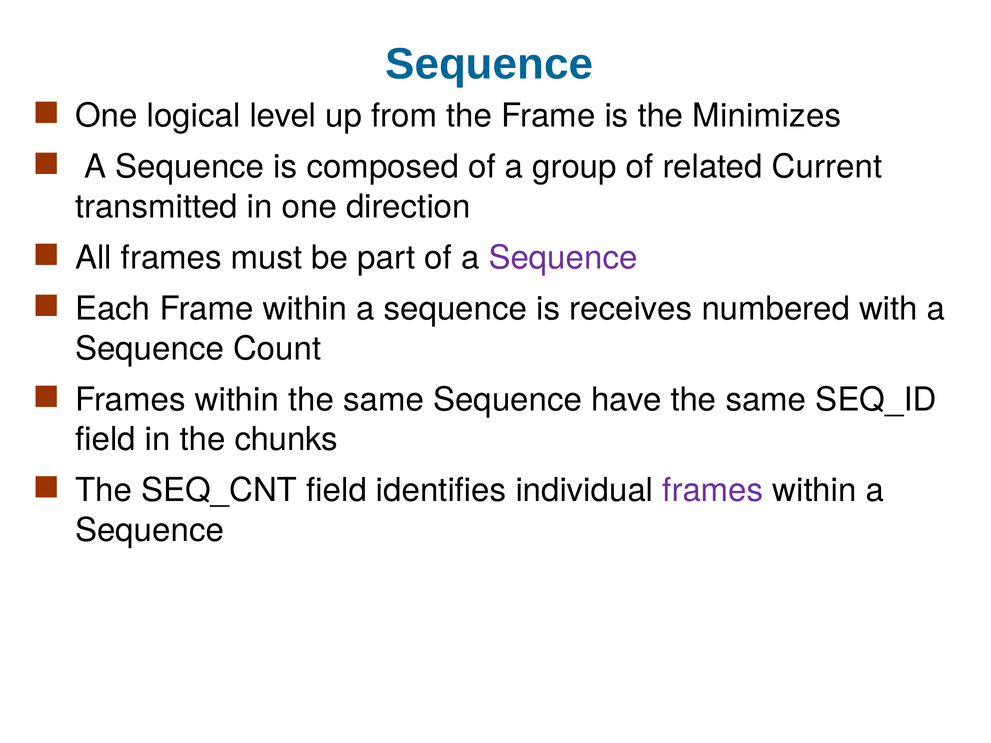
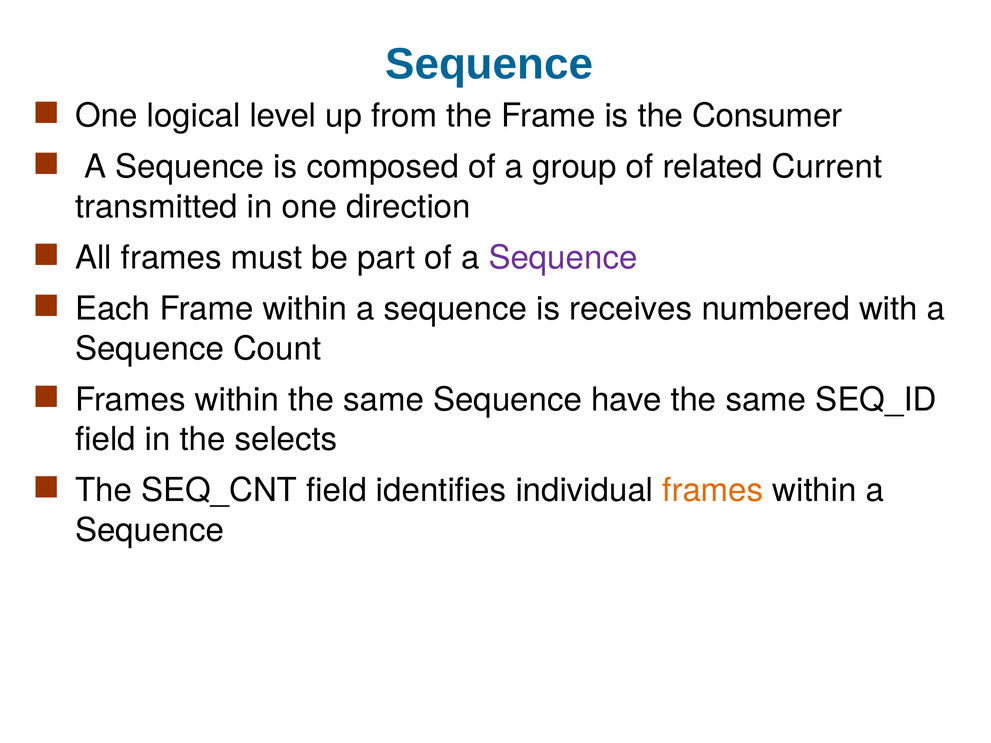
Minimizes: Minimizes -> Consumer (767, 116)
chunks: chunks -> selects (286, 440)
frames colour: purple -> orange (713, 491)
